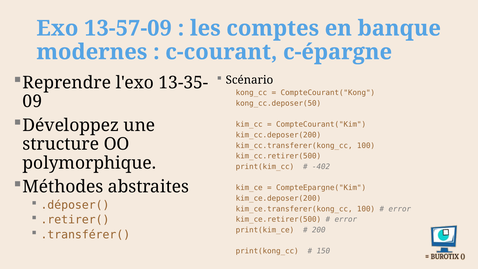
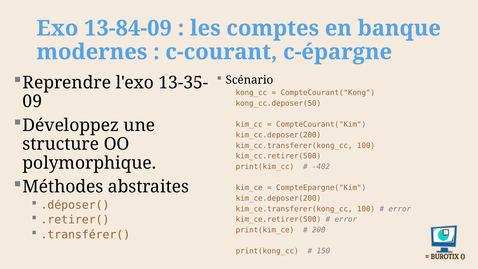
13-57-09: 13-57-09 -> 13-84-09 (128, 28)
